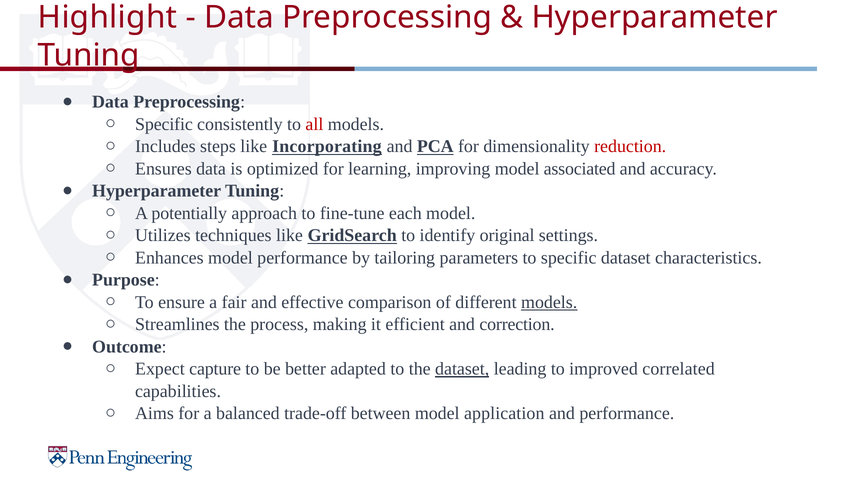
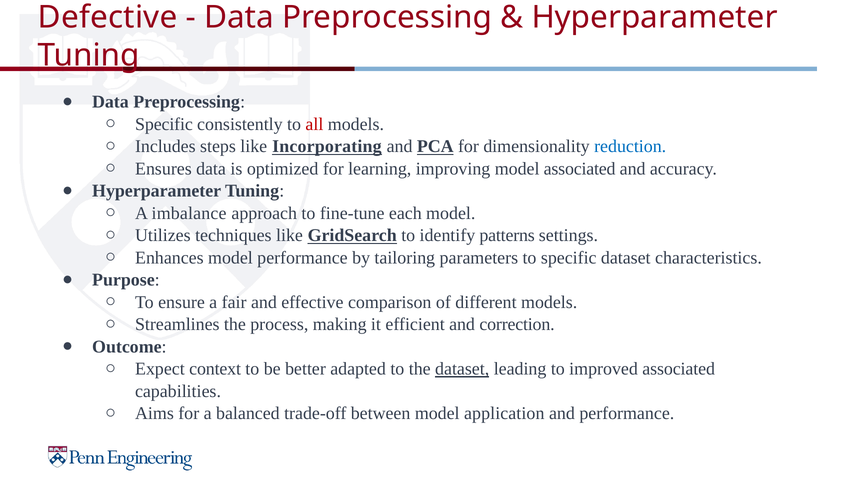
Highlight: Highlight -> Defective (108, 17)
reduction colour: red -> blue (630, 146)
potentially: potentially -> imbalance (189, 213)
original: original -> patterns (507, 235)
models underline: present -> none (549, 302)
capture: capture -> context (215, 369)
improved correlated: correlated -> associated (679, 369)
